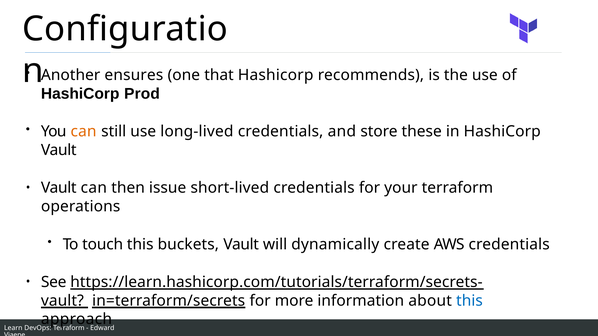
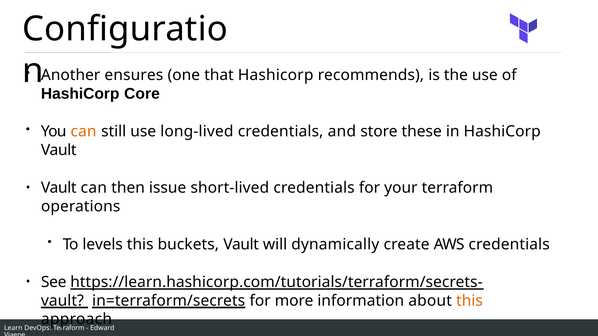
Prod: Prod -> Core (142, 94)
touch: touch -> levels (103, 245)
this colour: blue -> orange (469, 301)
